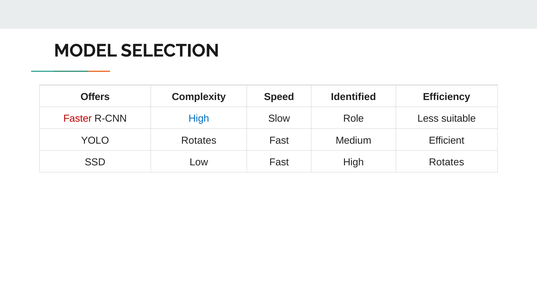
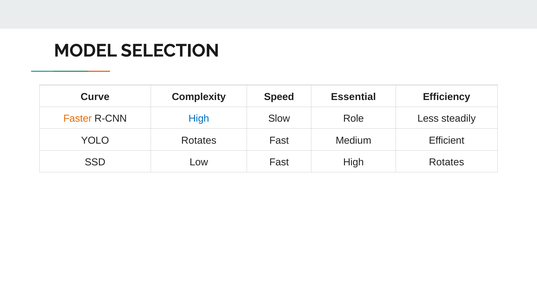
Offers: Offers -> Curve (95, 97)
Identified: Identified -> Essential (353, 97)
Faster colour: red -> orange (78, 119)
suitable: suitable -> steadily (459, 119)
